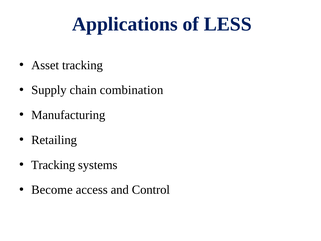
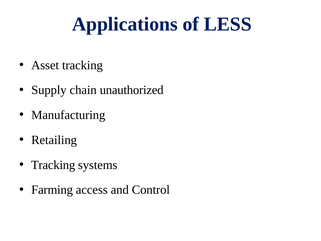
combination: combination -> unauthorized (132, 90)
Become: Become -> Farming (52, 190)
